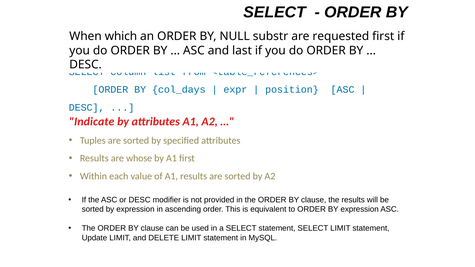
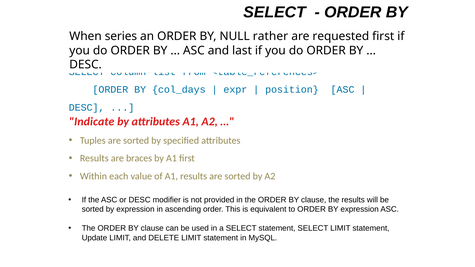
which: which -> series (121, 36)
substr: substr -> rather (270, 36)
whose: whose -> braces (139, 159)
